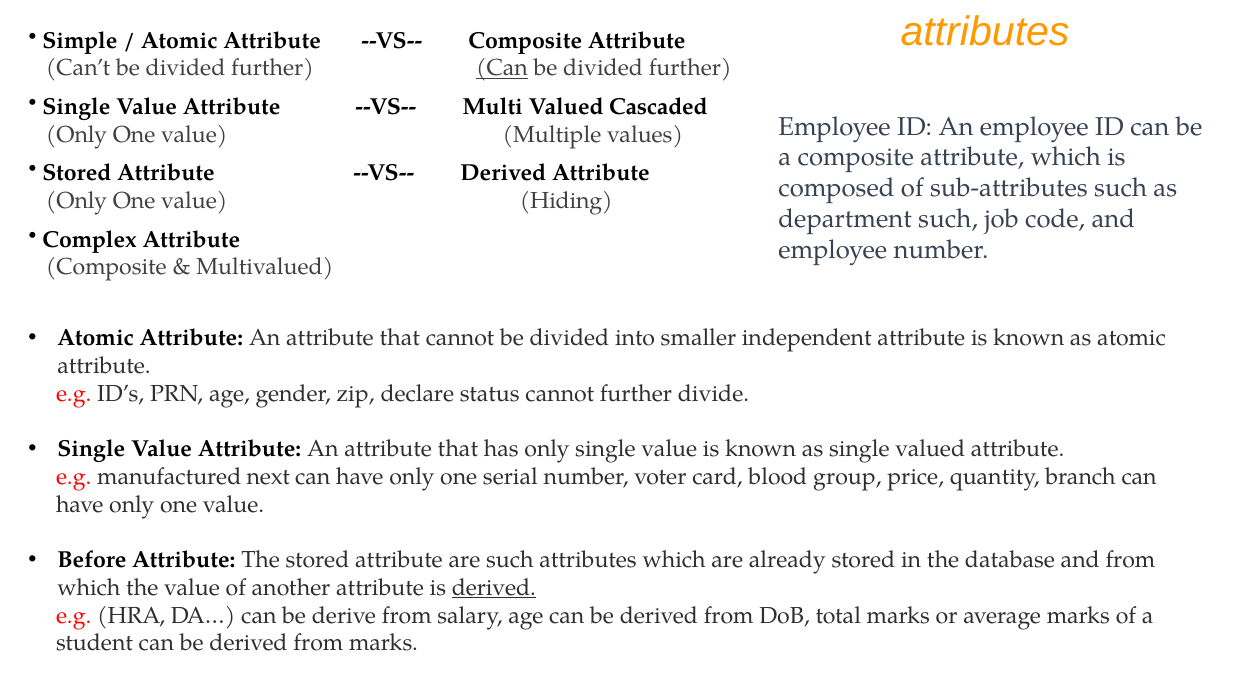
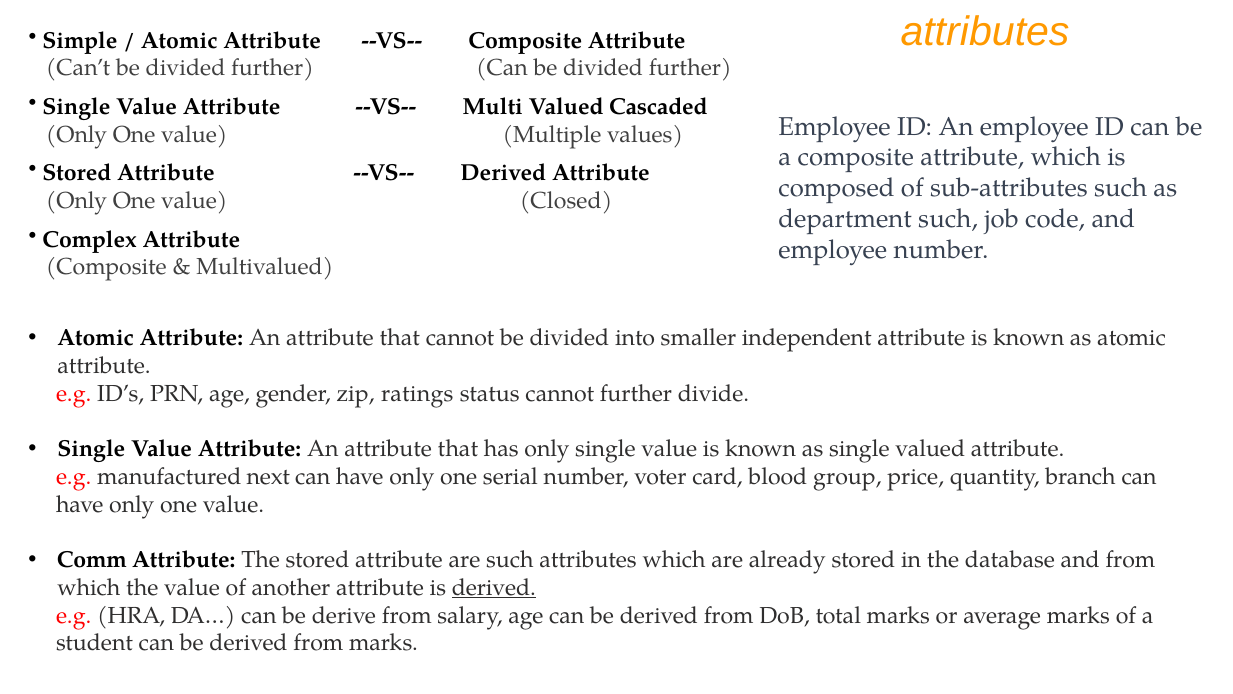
Can underline: present -> none (502, 68)
Hiding: Hiding -> Closed (566, 201)
declare: declare -> ratings (417, 393)
Before: Before -> Comm (92, 560)
